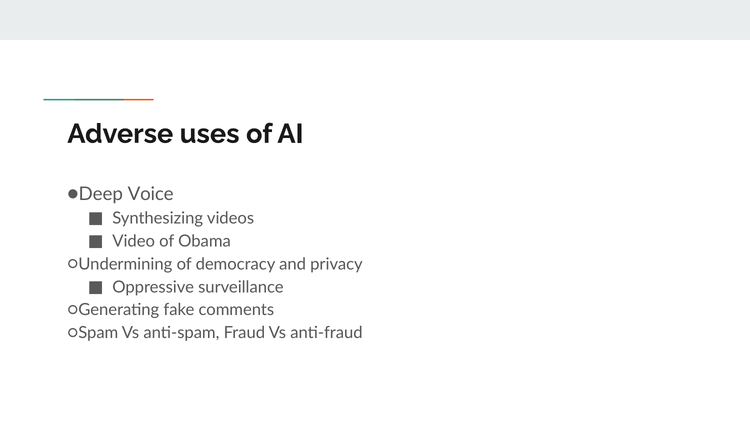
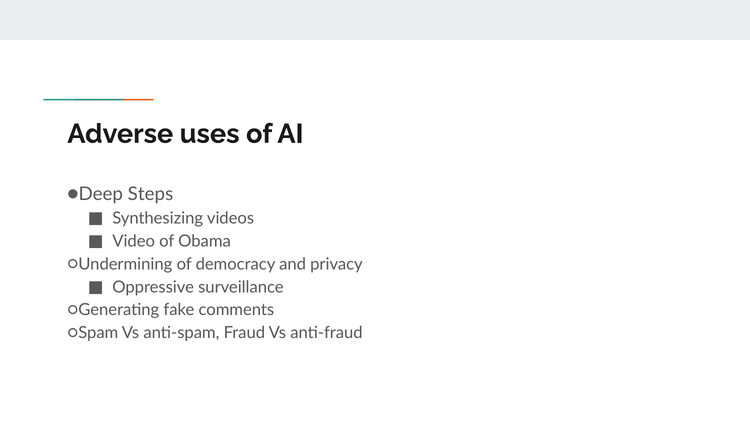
Voice: Voice -> Steps (150, 194)
